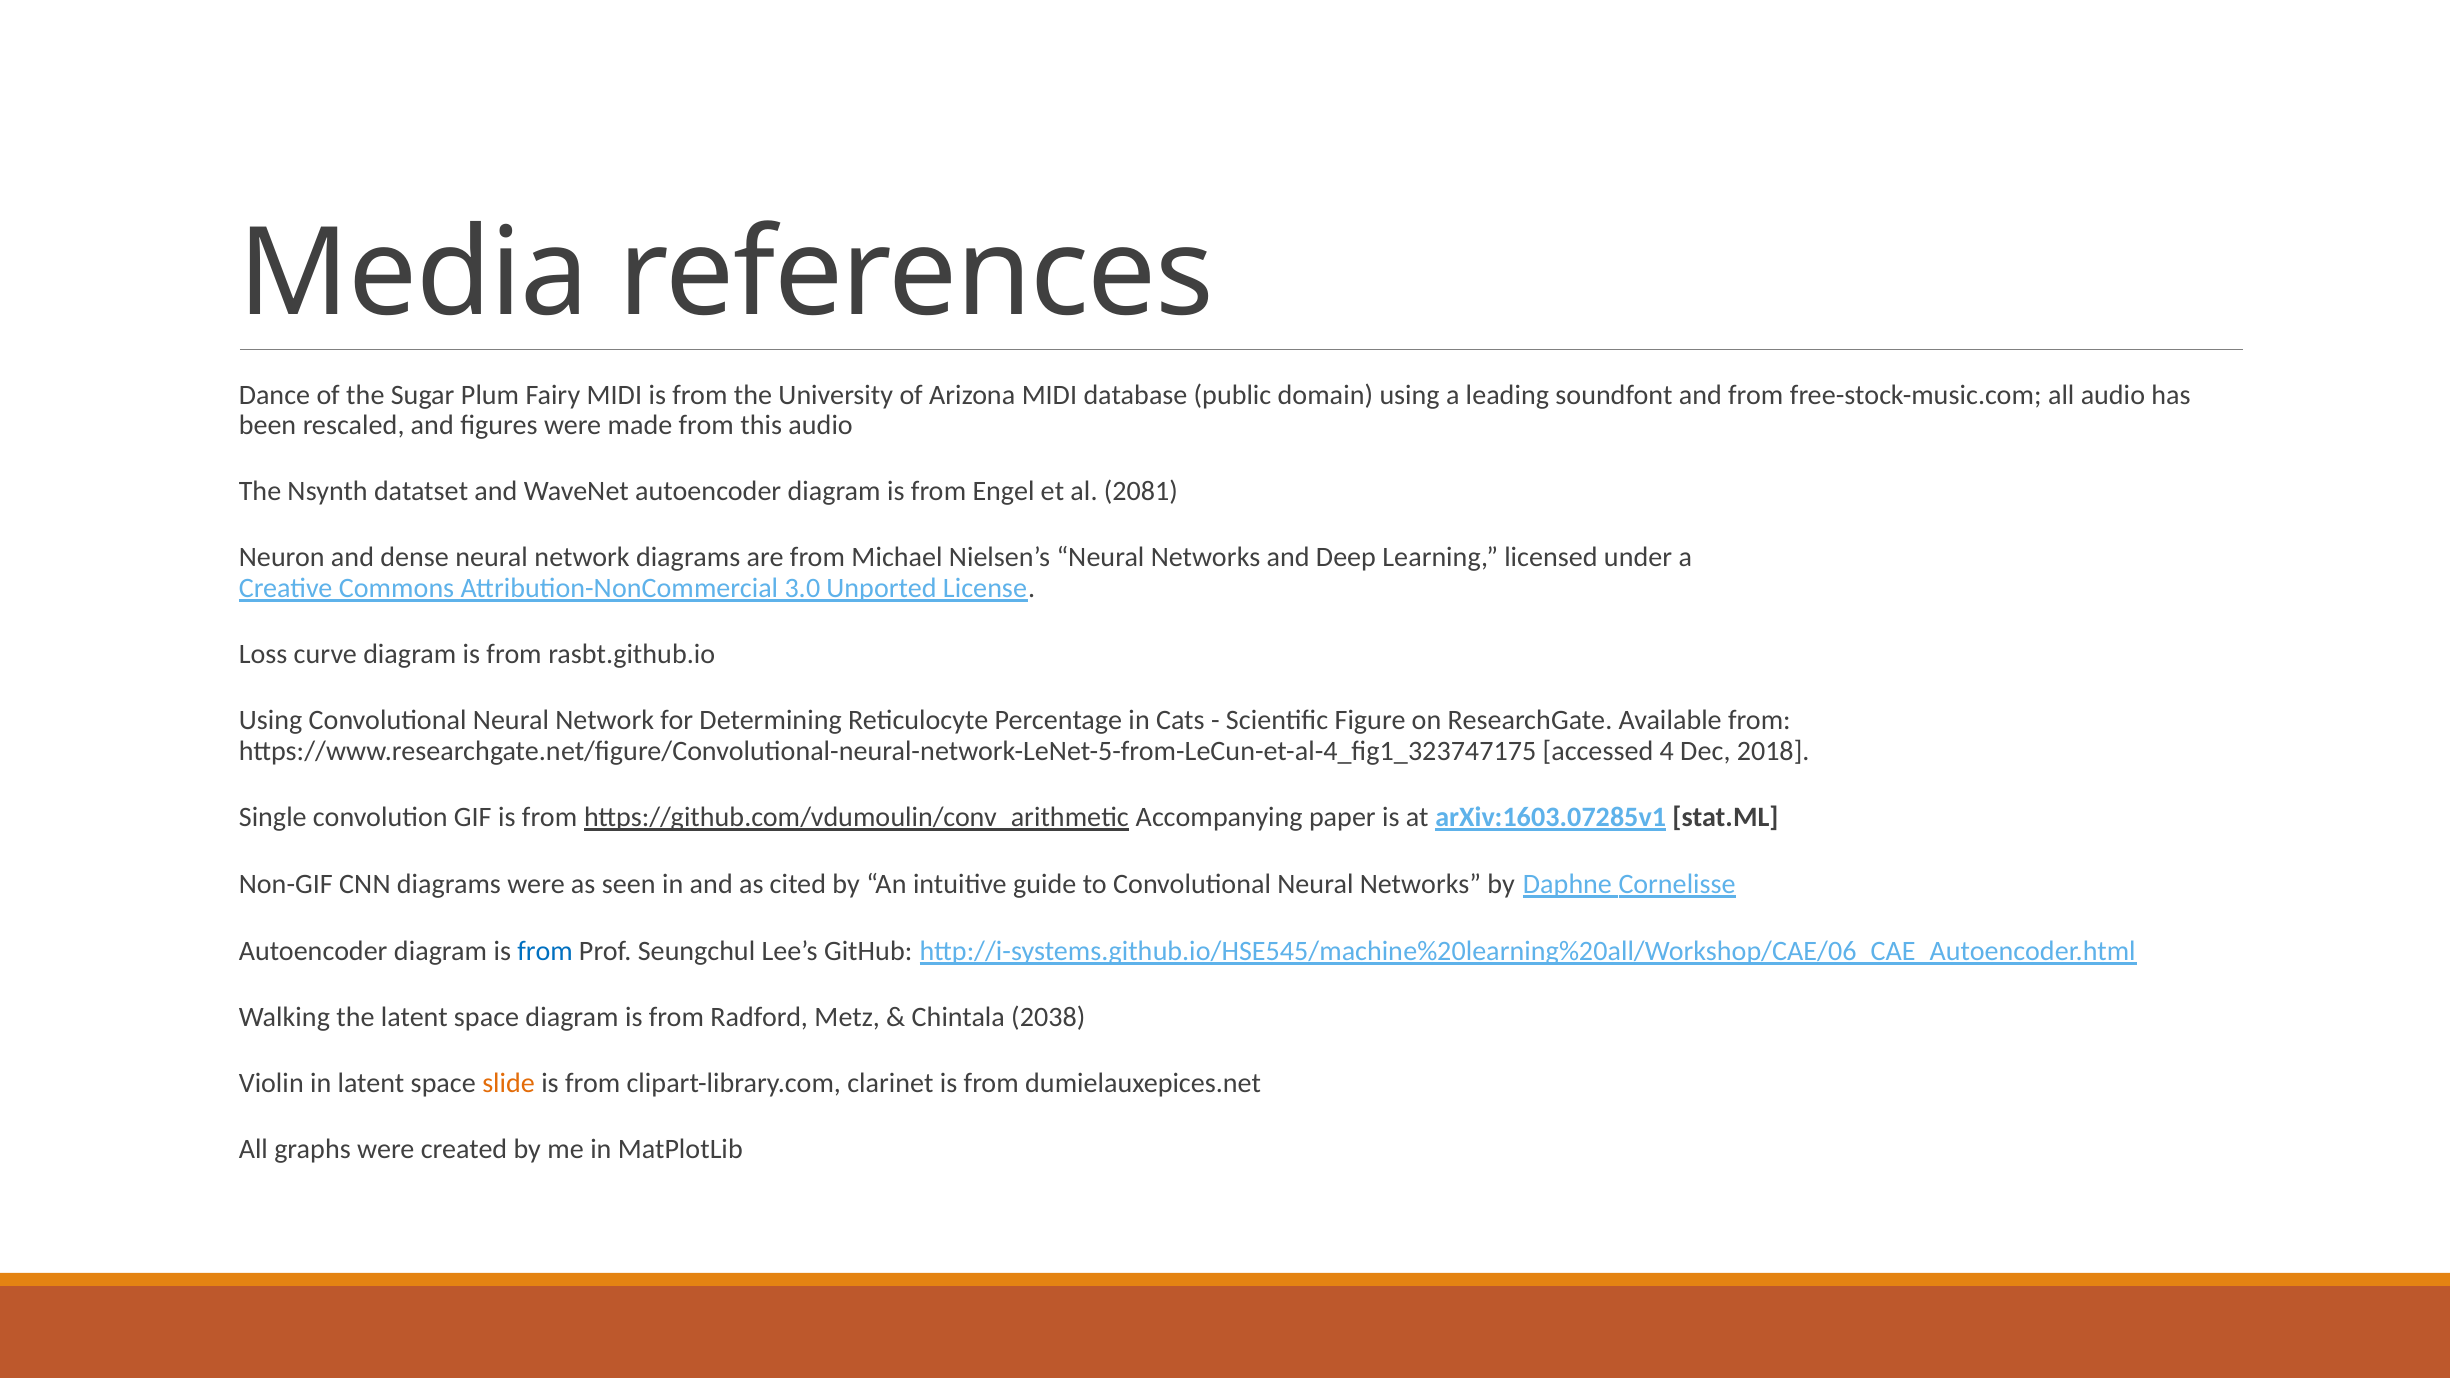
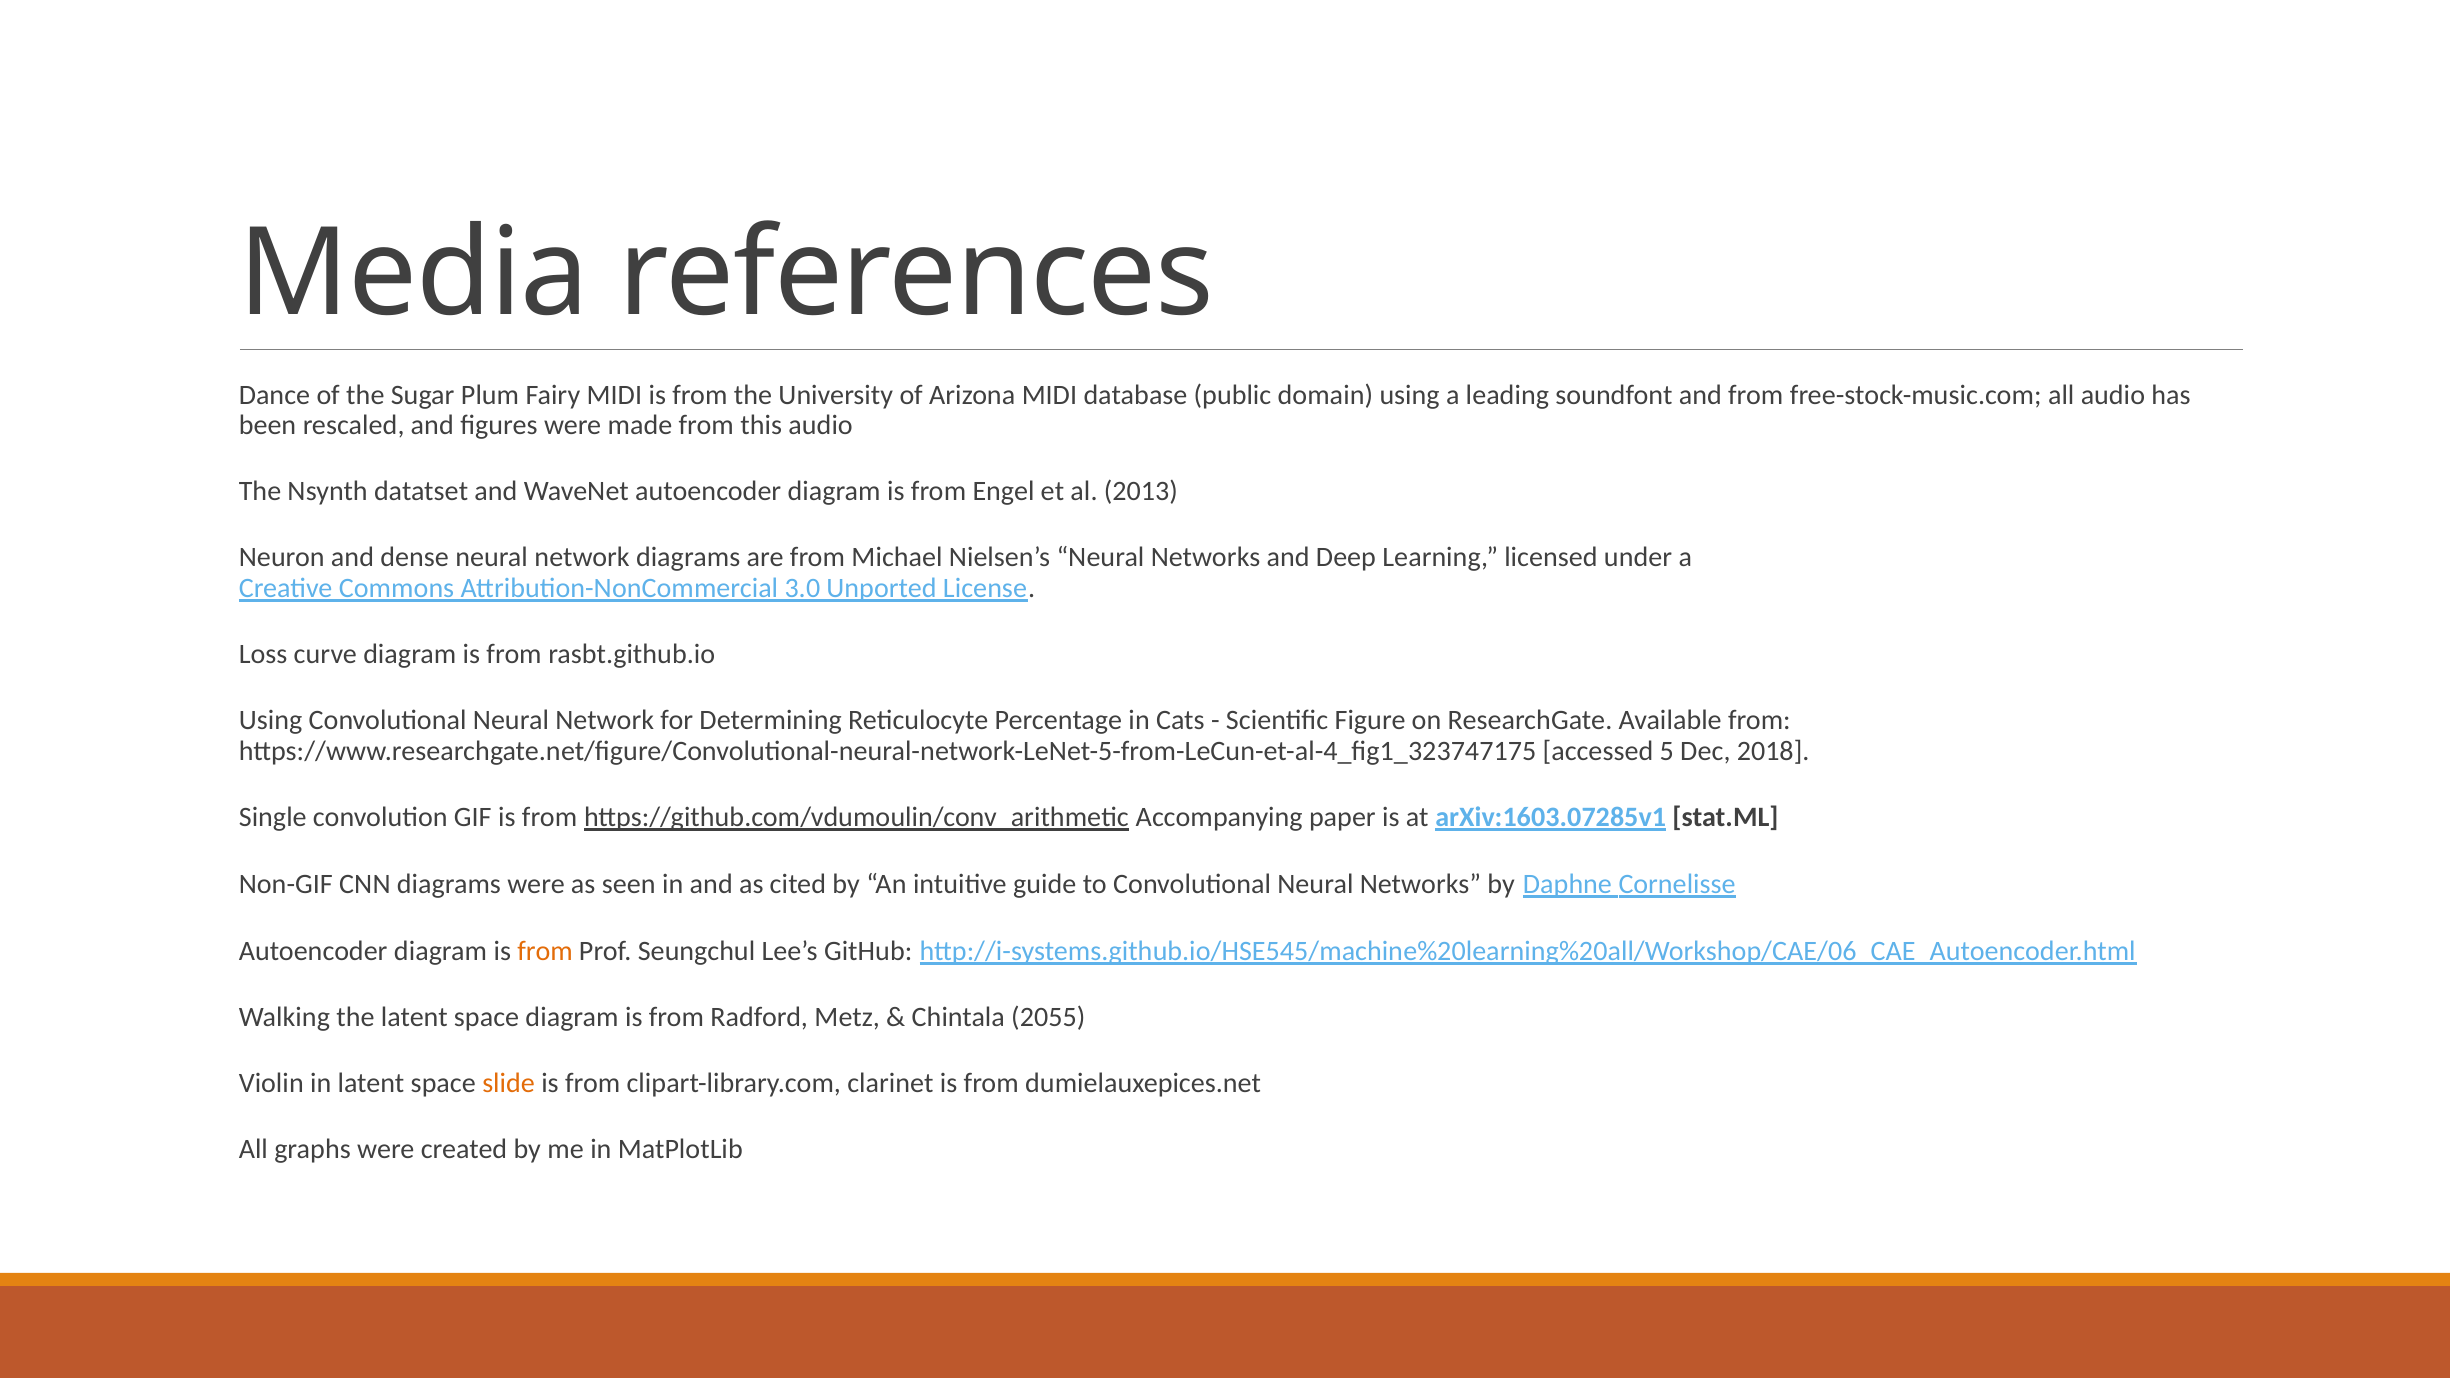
2081: 2081 -> 2013 (1141, 491)
4: 4 -> 5 (1667, 751)
from colour: blue -> orange (545, 951)
2038: 2038 -> 2055 (1048, 1018)
